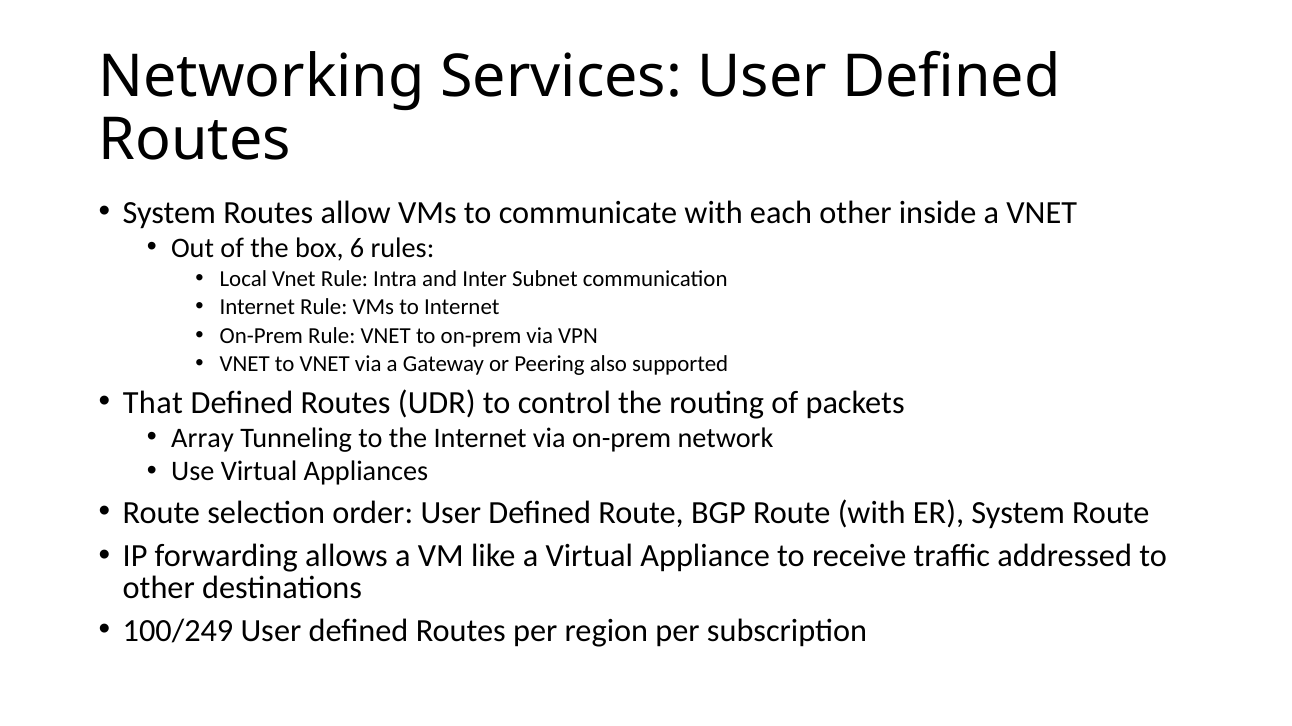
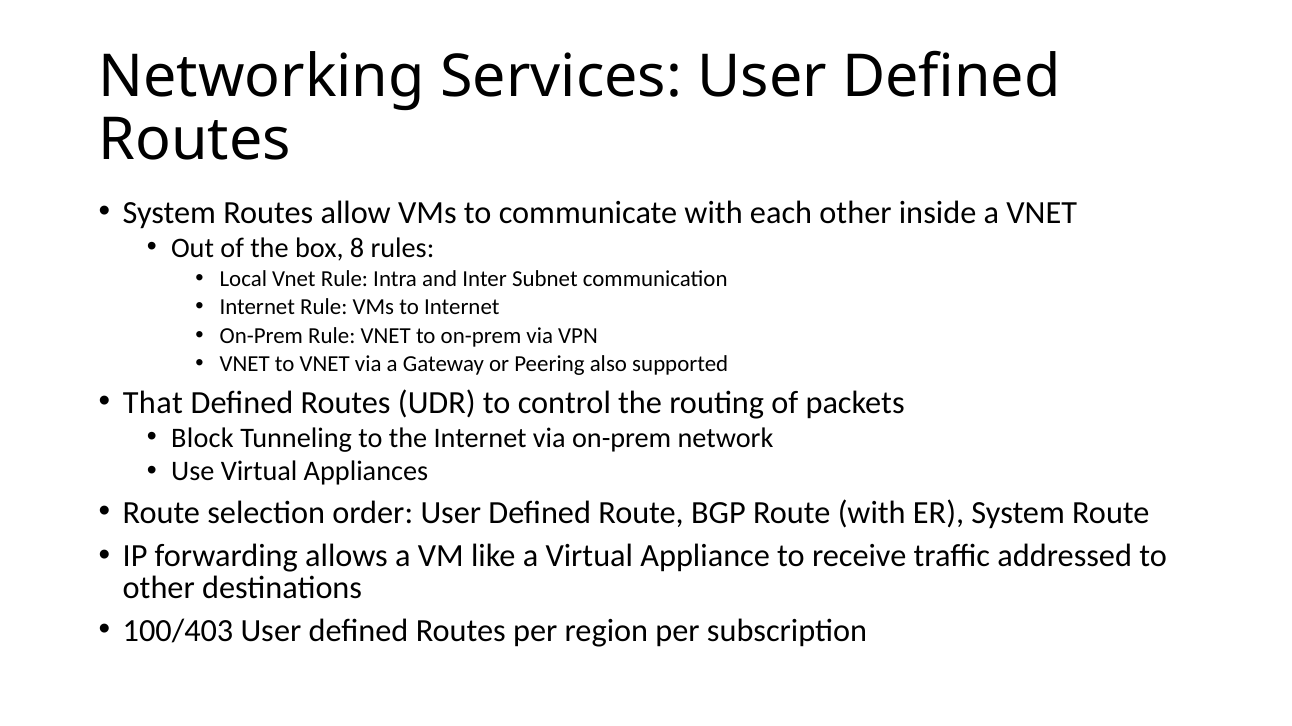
6: 6 -> 8 (357, 248)
Array: Array -> Block (202, 438)
100/249: 100/249 -> 100/403 (178, 632)
